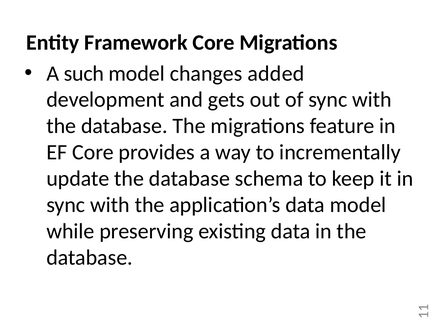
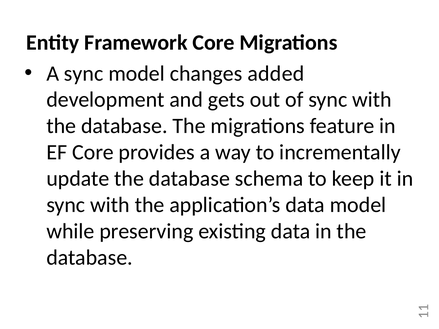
A such: such -> sync (84, 73)
